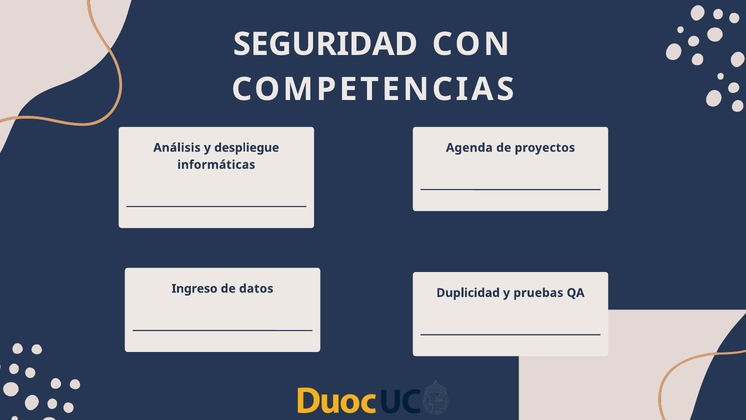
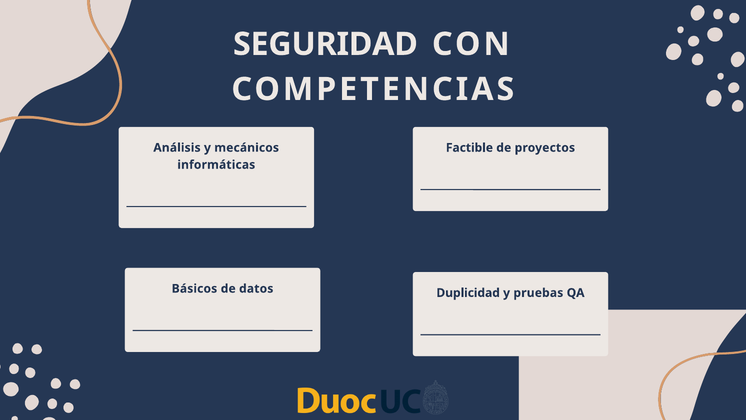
despliegue: despliegue -> mecánicos (247, 148)
Agenda: Agenda -> Factible (469, 148)
Ingreso: Ingreso -> Básicos (194, 288)
